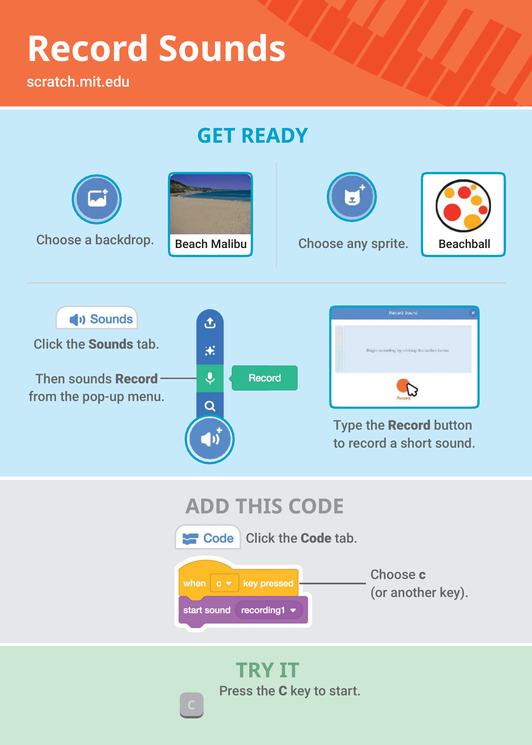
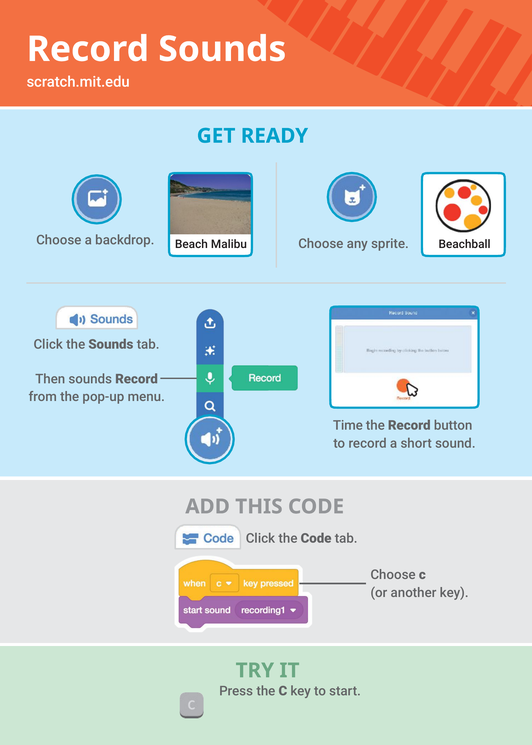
Type: Type -> Time (348, 425)
